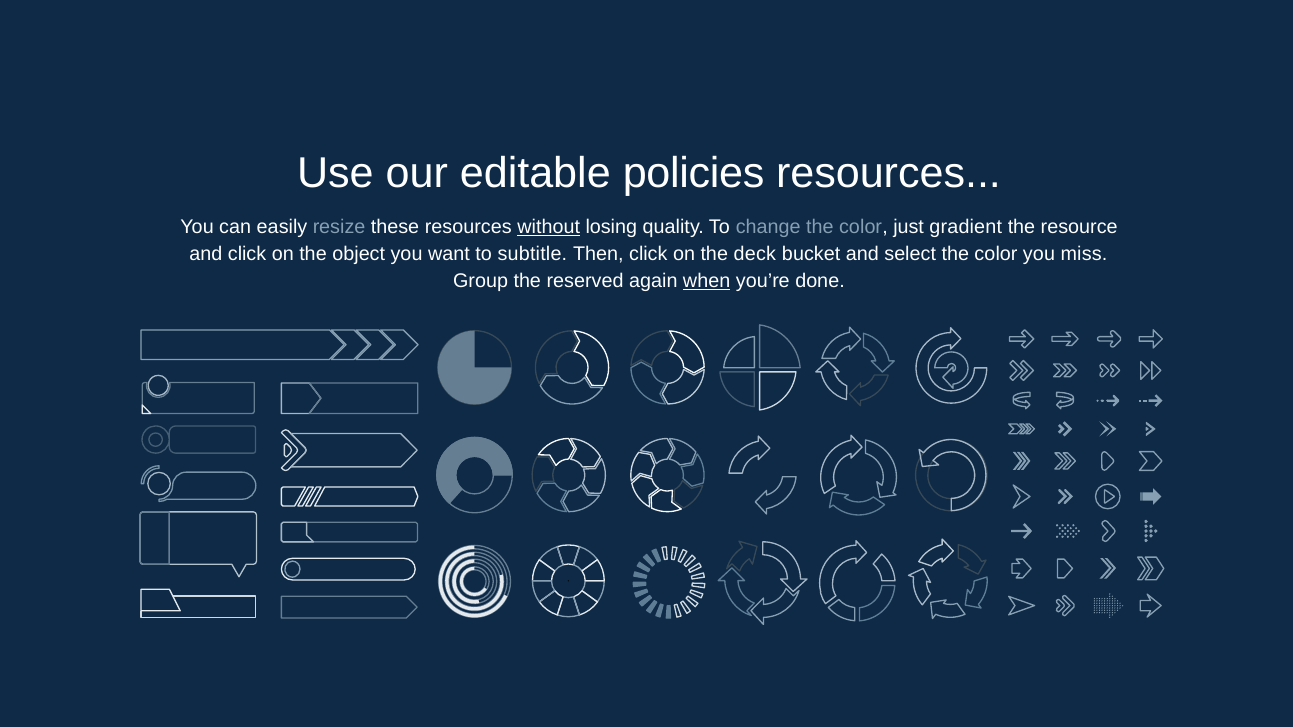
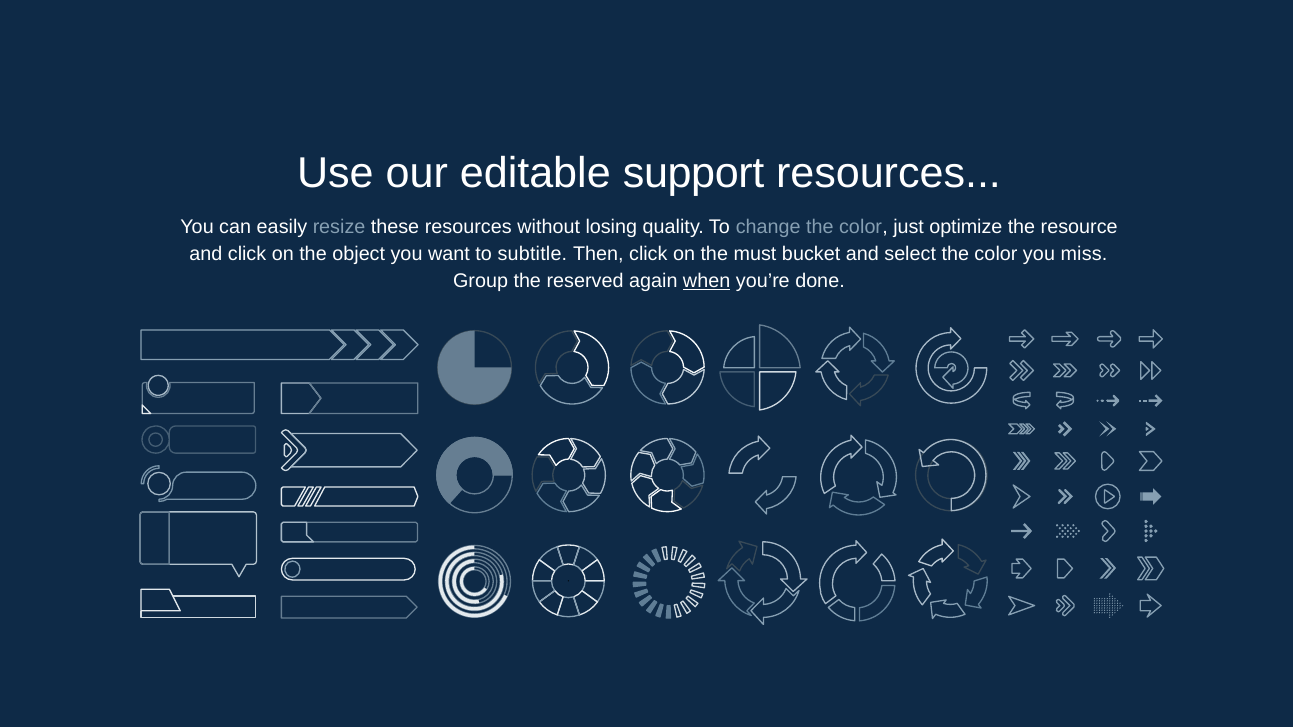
policies: policies -> support (694, 174)
without underline: present -> none (549, 227)
gradient: gradient -> optimize (966, 227)
deck: deck -> must (755, 254)
